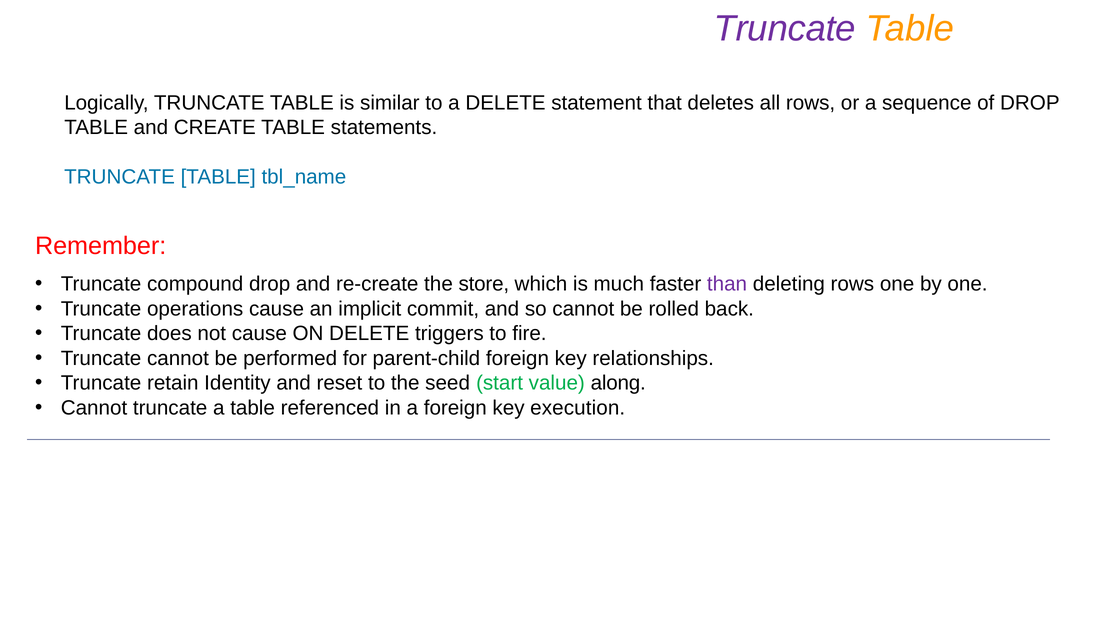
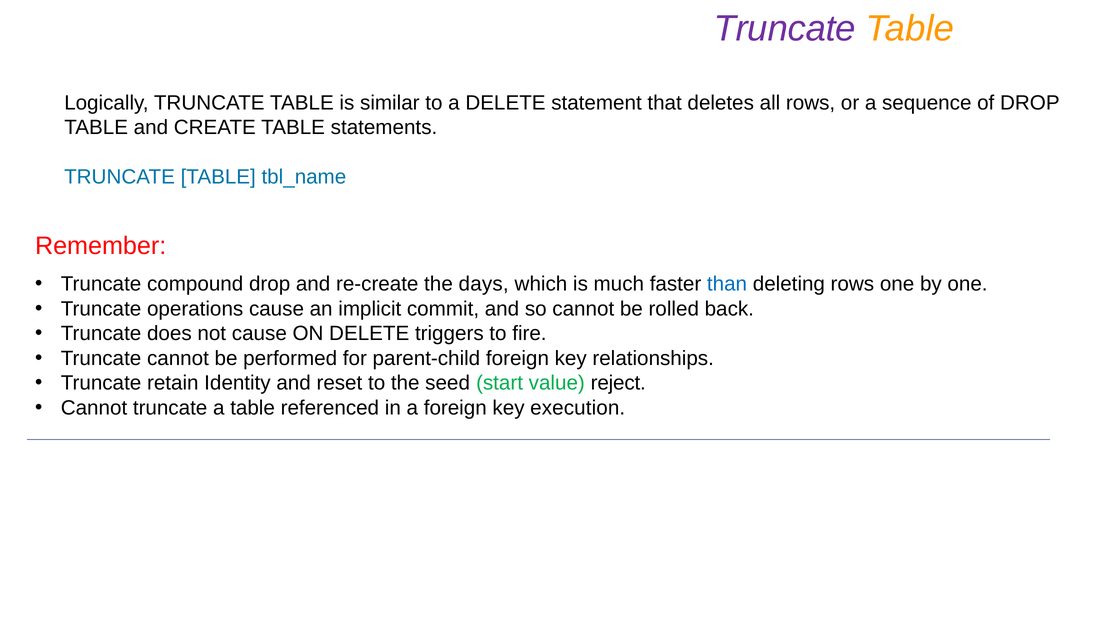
store: store -> days (484, 284)
than colour: purple -> blue (727, 284)
along: along -> reject (618, 383)
